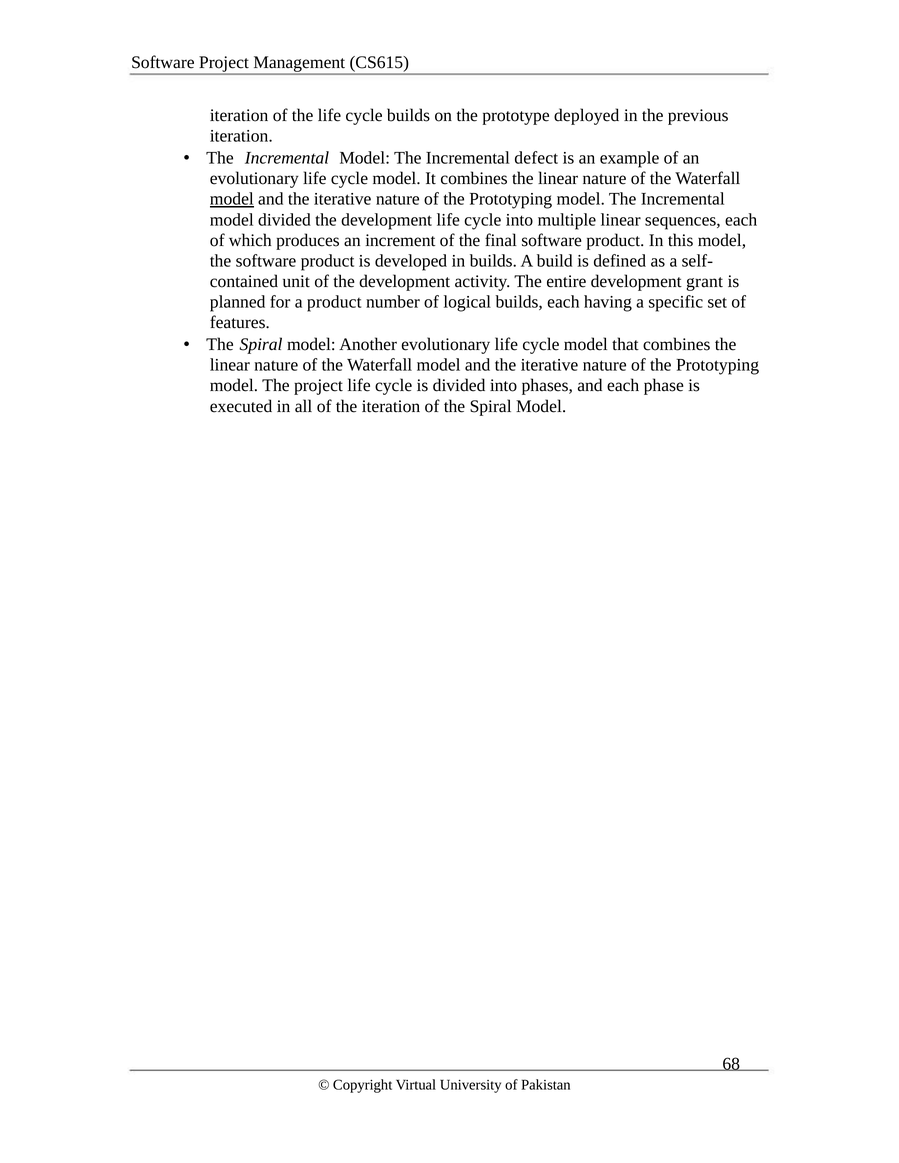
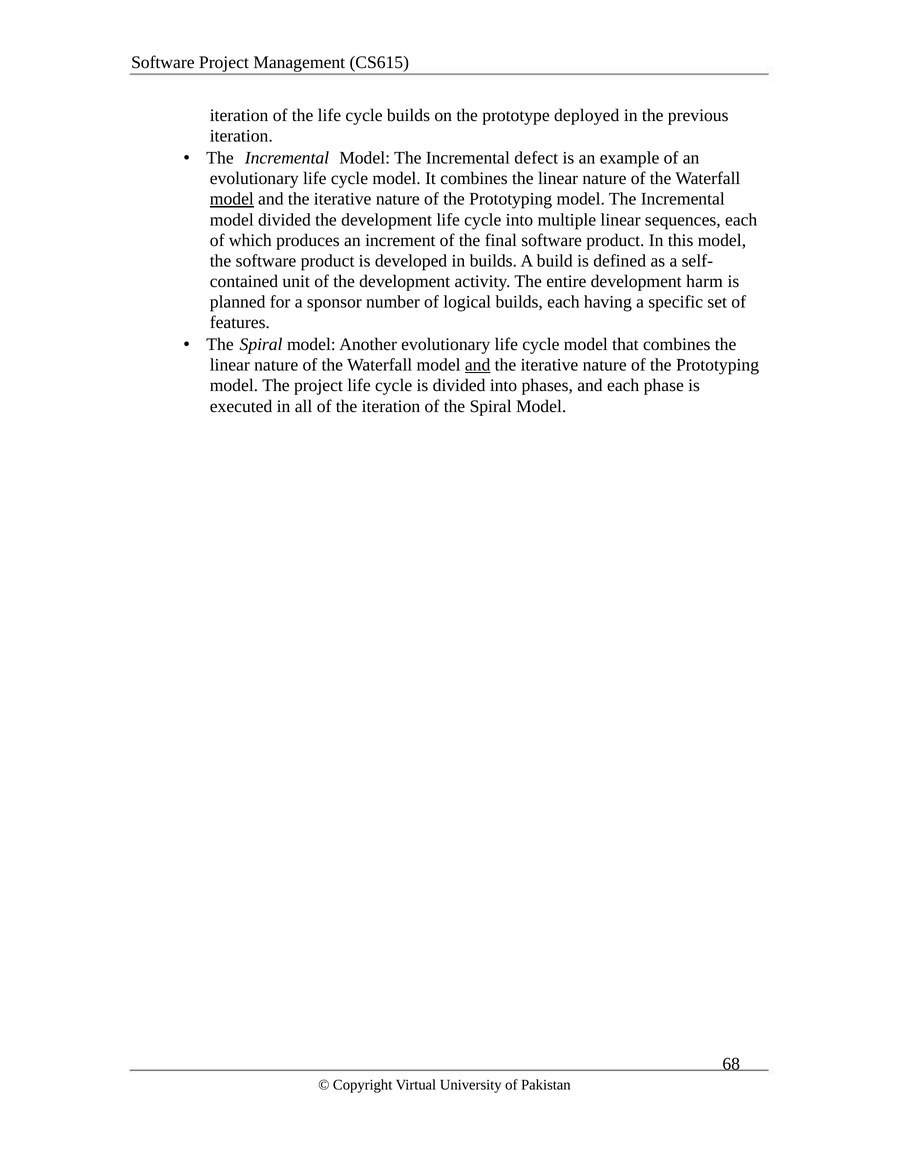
grant: grant -> harm (705, 282)
a product: product -> sponsor (334, 302)
and underline: none -> present (478, 365)
